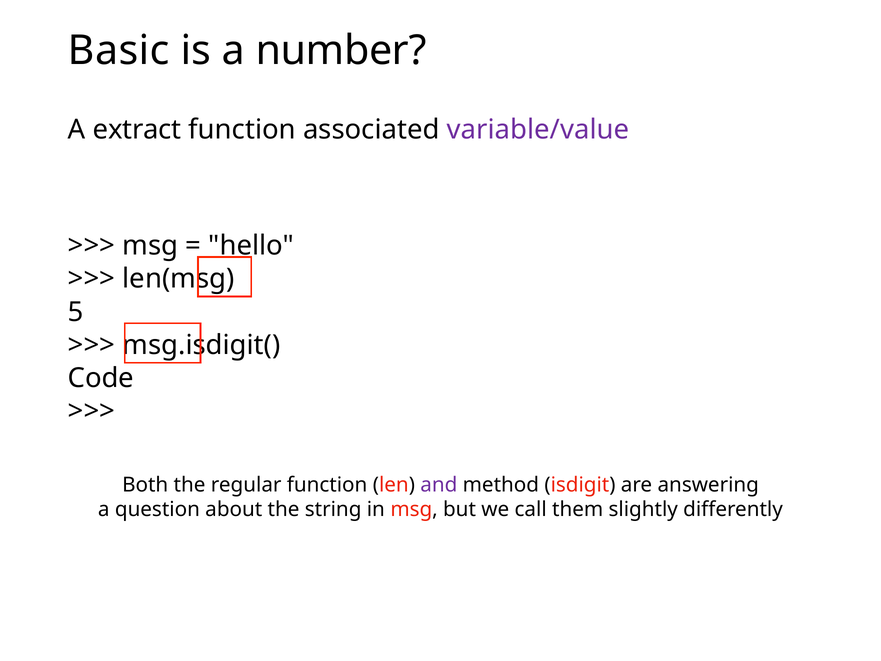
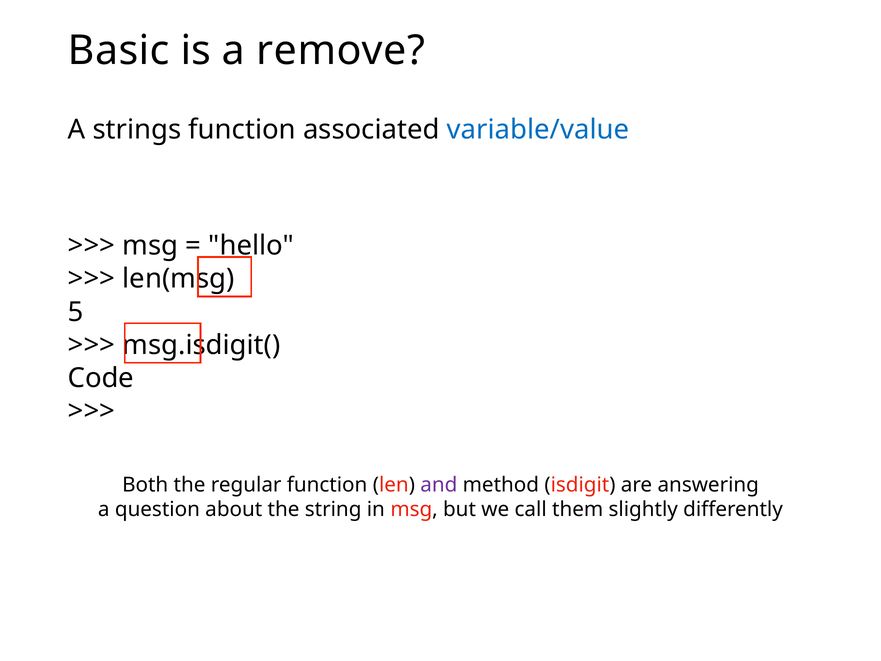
number: number -> remove (341, 51)
extract: extract -> strings (137, 129)
variable/value colour: purple -> blue (538, 129)
